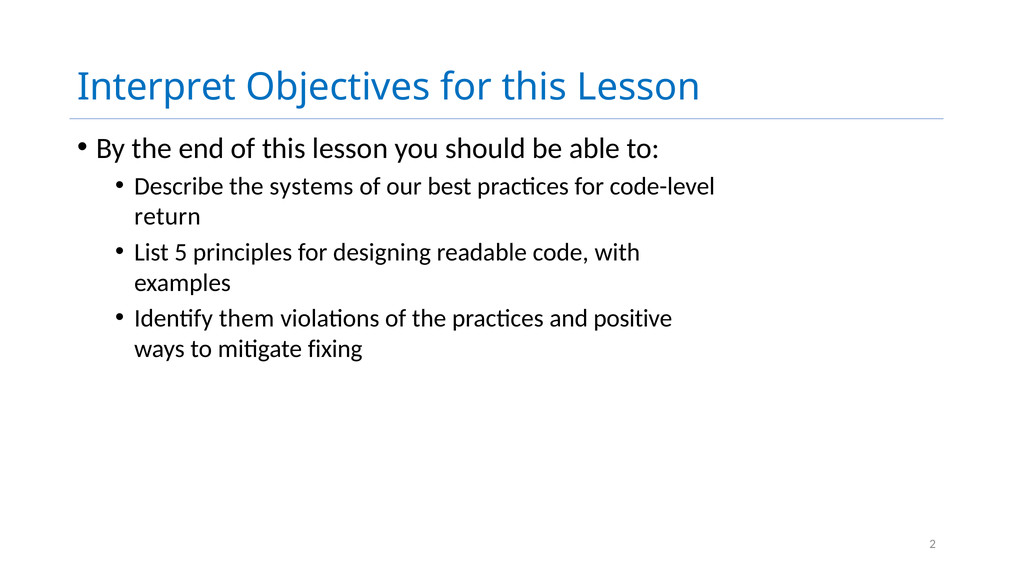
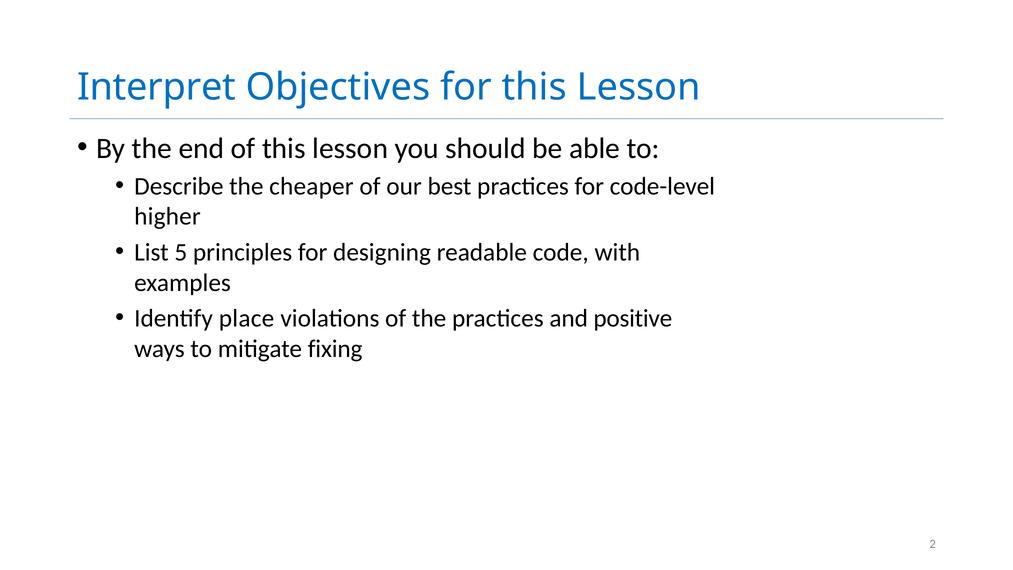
systems: systems -> cheaper (311, 186)
return: return -> higher (167, 217)
them: them -> place (247, 318)
